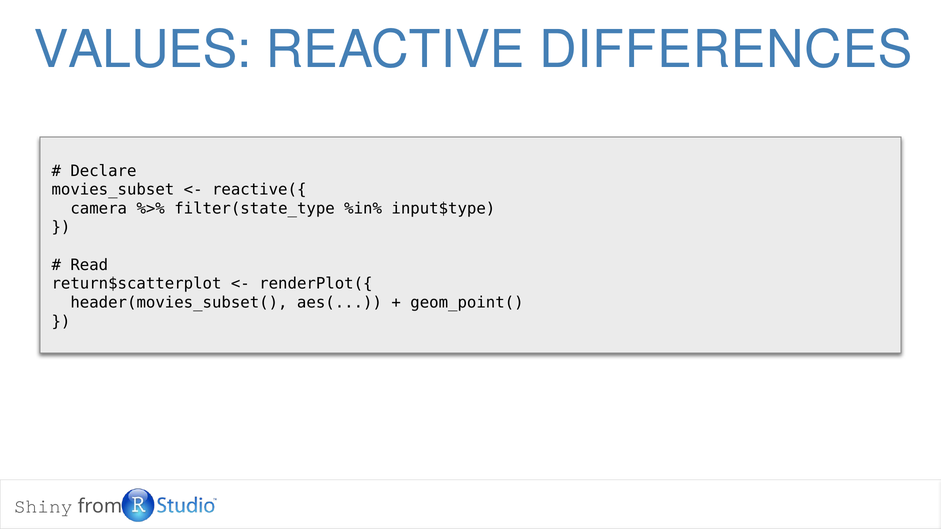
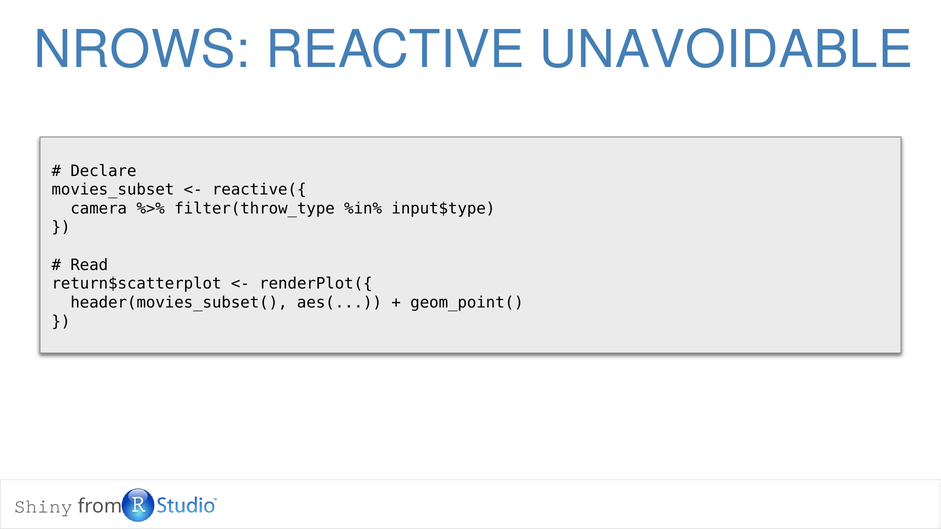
VALUES: VALUES -> NROWS (142, 50)
DIFFERENCES: DIFFERENCES -> UNAVOIDABLE (726, 50)
filter(state_type: filter(state_type -> filter(throw_type (255, 209)
